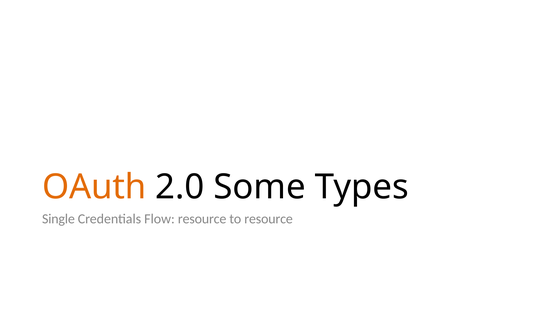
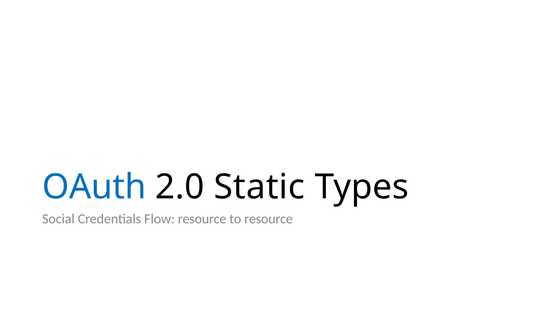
OAuth colour: orange -> blue (94, 187)
Some: Some -> Static (259, 187)
Single: Single -> Social (58, 219)
